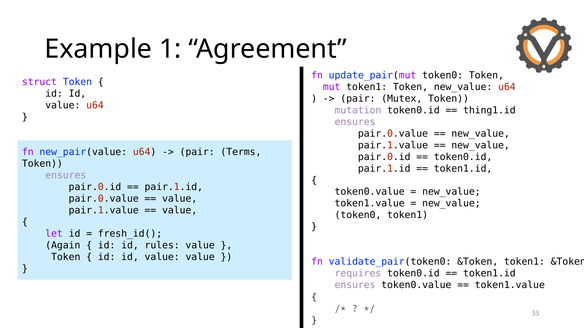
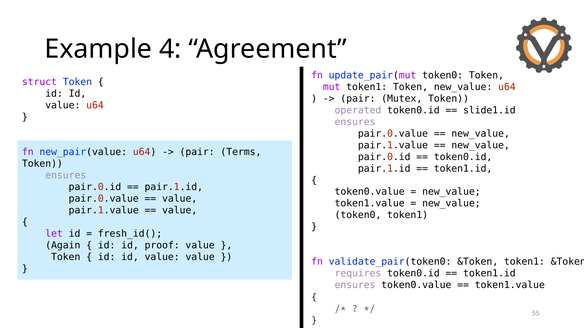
1: 1 -> 4 (170, 49)
mutation: mutation -> operated (358, 110)
thing1.id: thing1.id -> slide1.id (489, 110)
rules: rules -> proof (162, 246)
